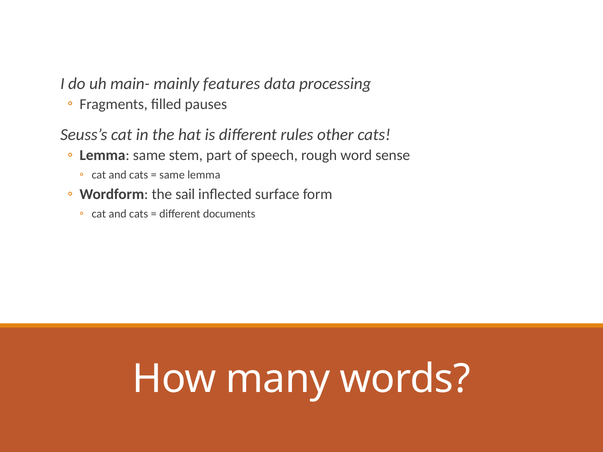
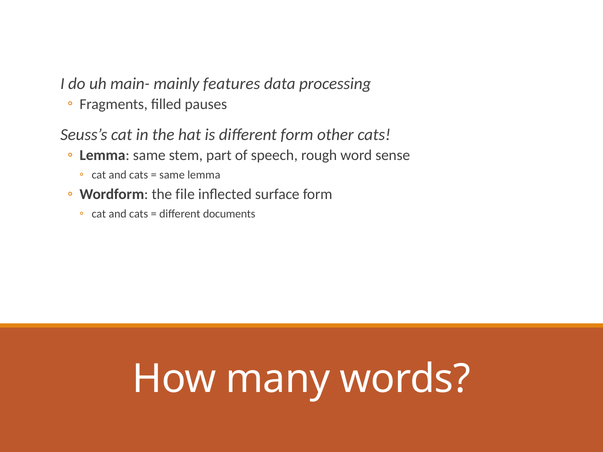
different rules: rules -> form (297, 135)
sail: sail -> file (185, 194)
